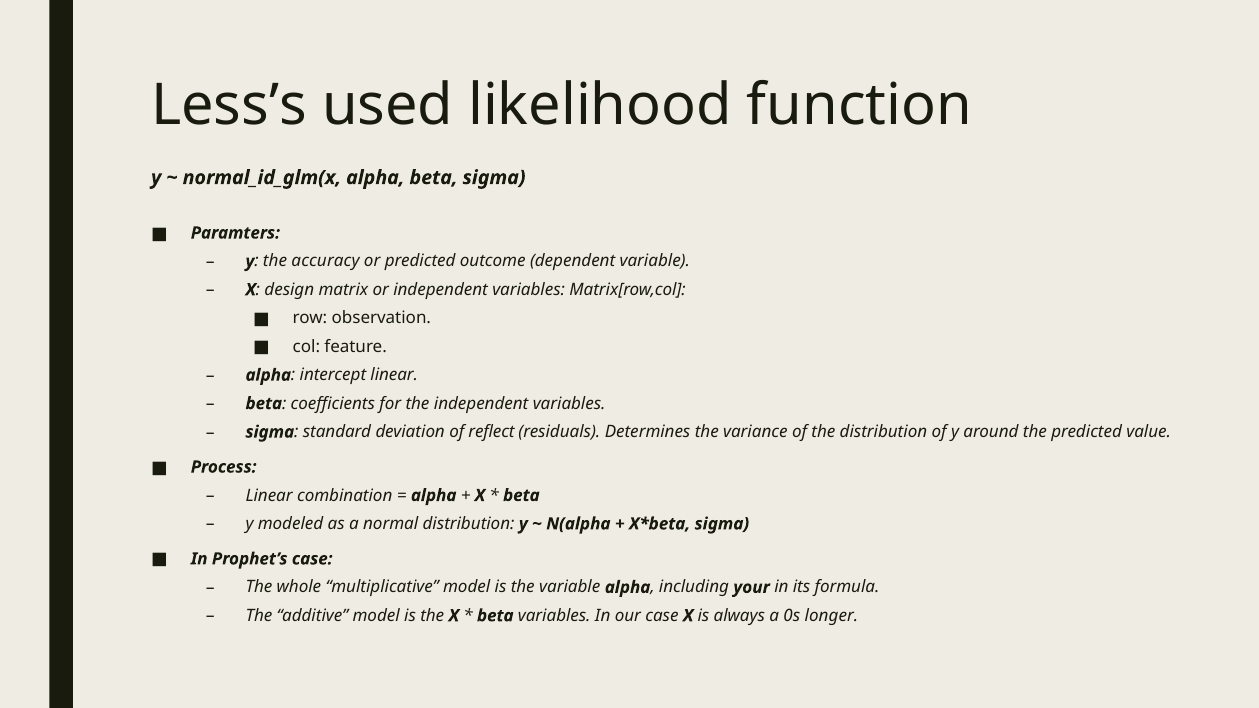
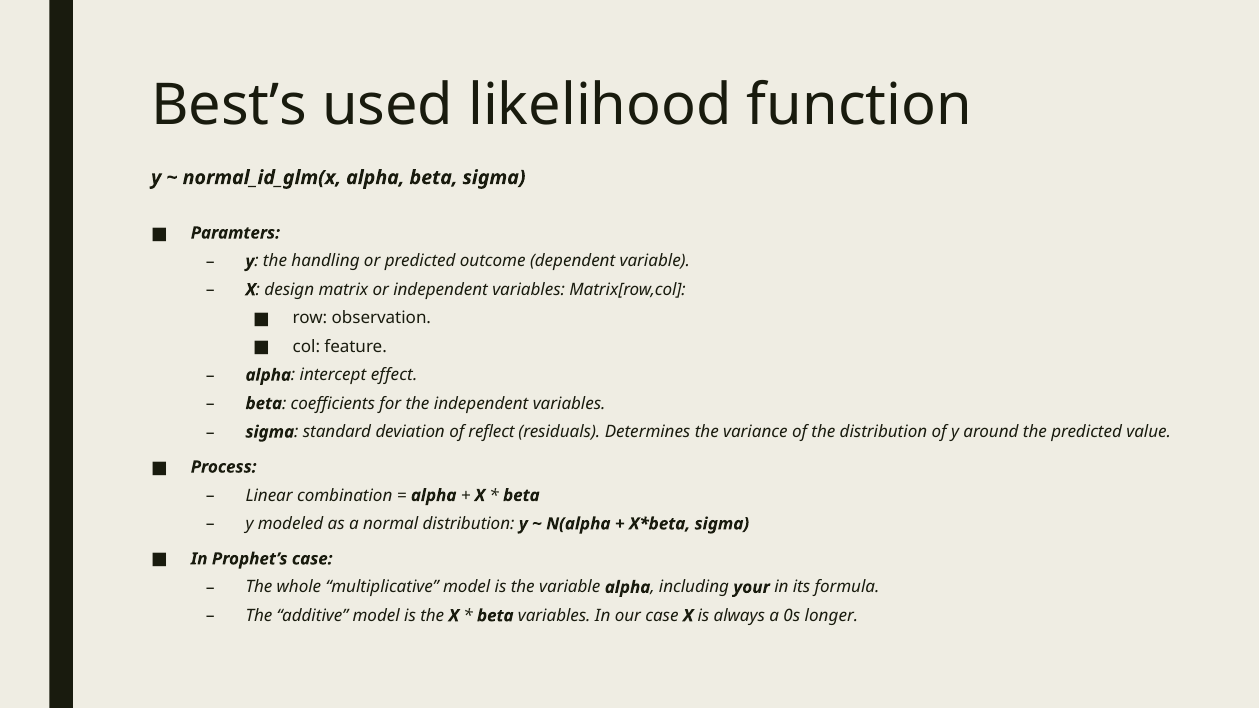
Less’s: Less’s -> Best’s (229, 106)
accuracy: accuracy -> handling (326, 261)
intercept linear: linear -> effect (394, 375)
